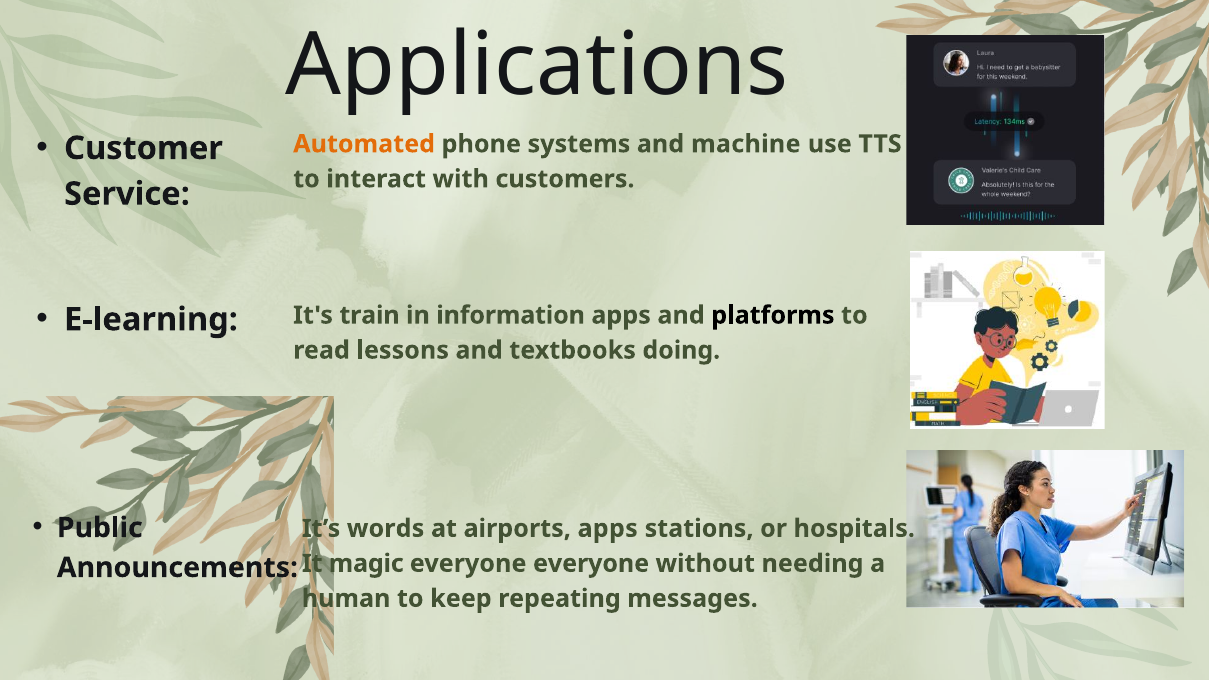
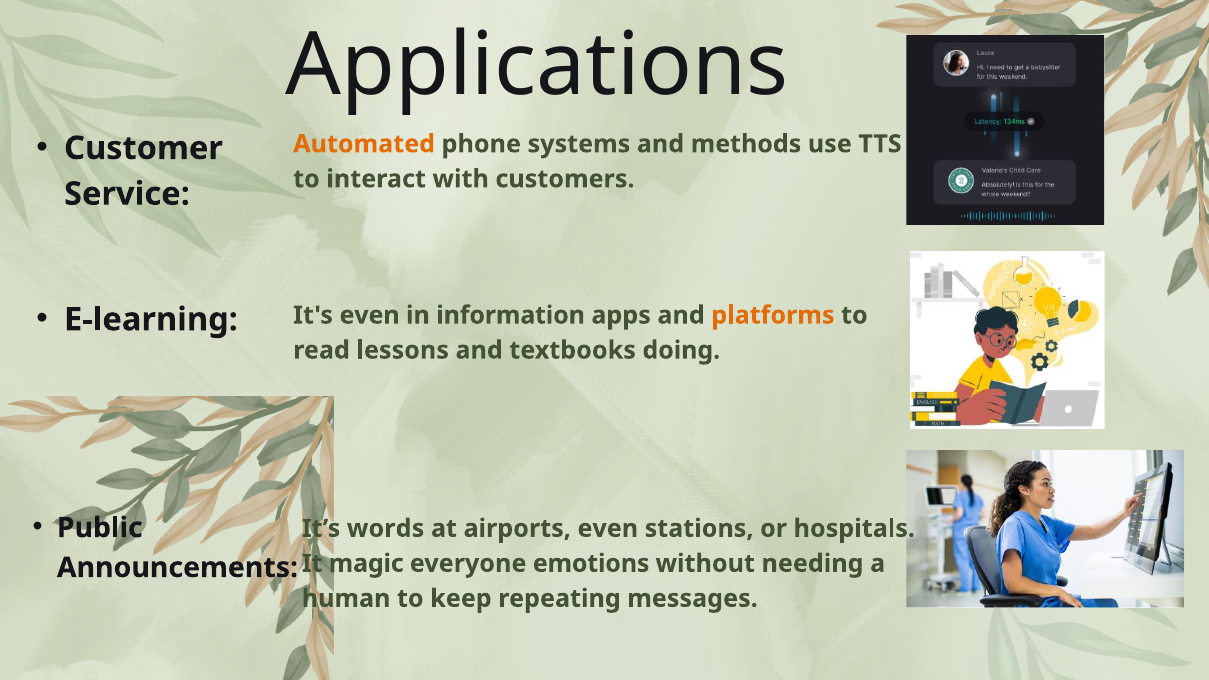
machine: machine -> methods (746, 144)
It's train: train -> even (370, 315)
platforms colour: black -> orange (773, 315)
airports apps: apps -> even (608, 529)
everyone everyone: everyone -> emotions (591, 564)
